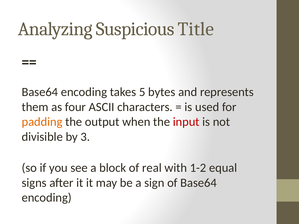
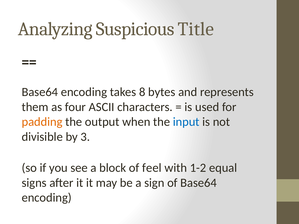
5: 5 -> 8 (142, 92)
input colour: red -> blue (186, 122)
real: real -> feel (152, 168)
